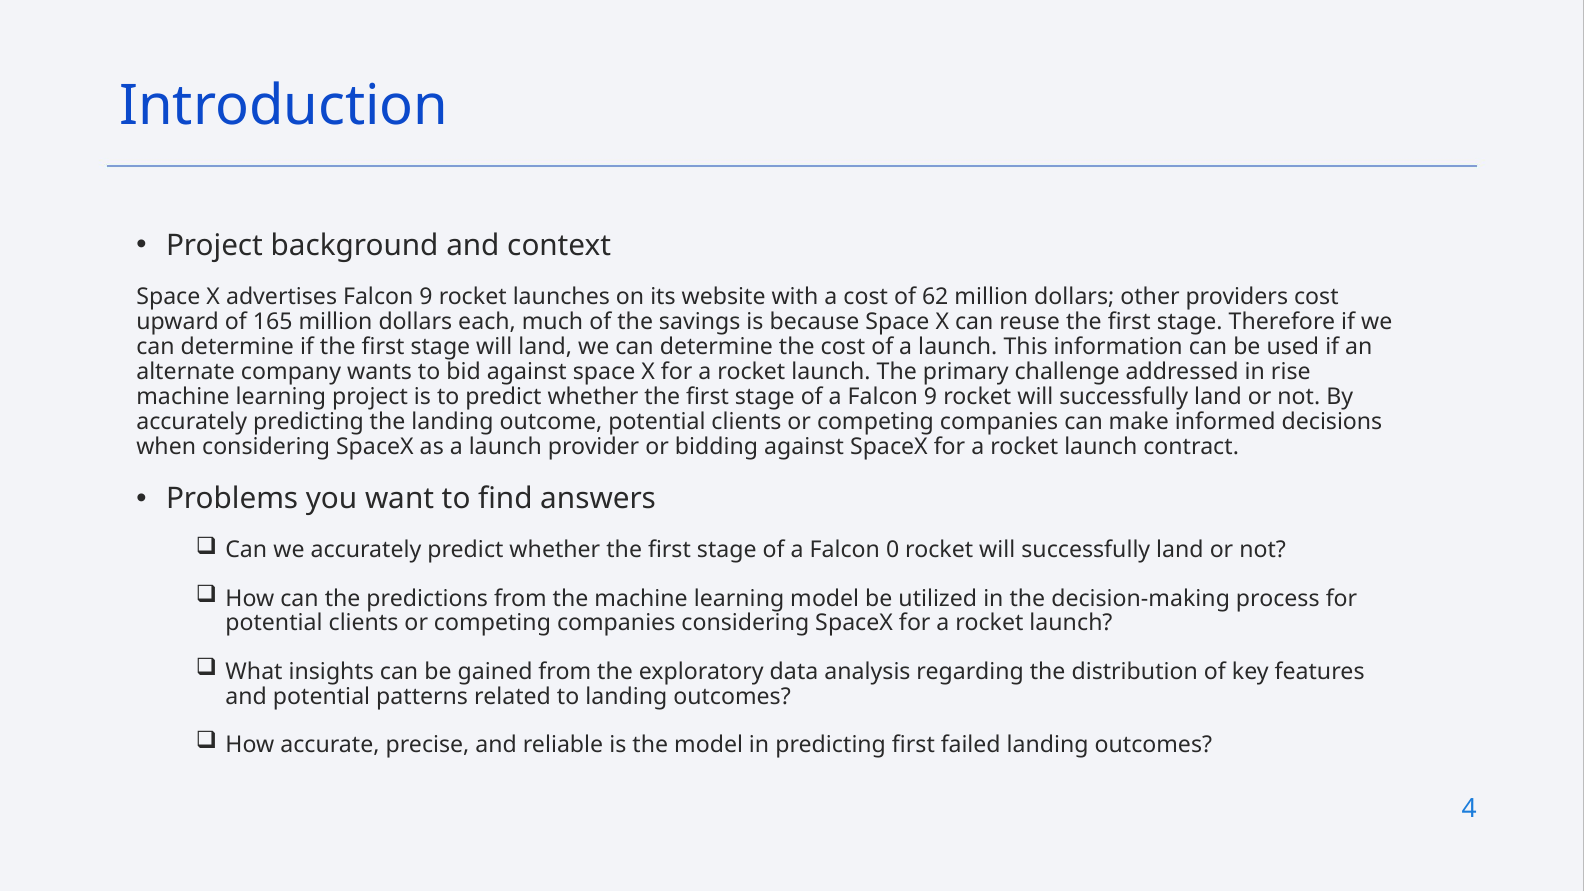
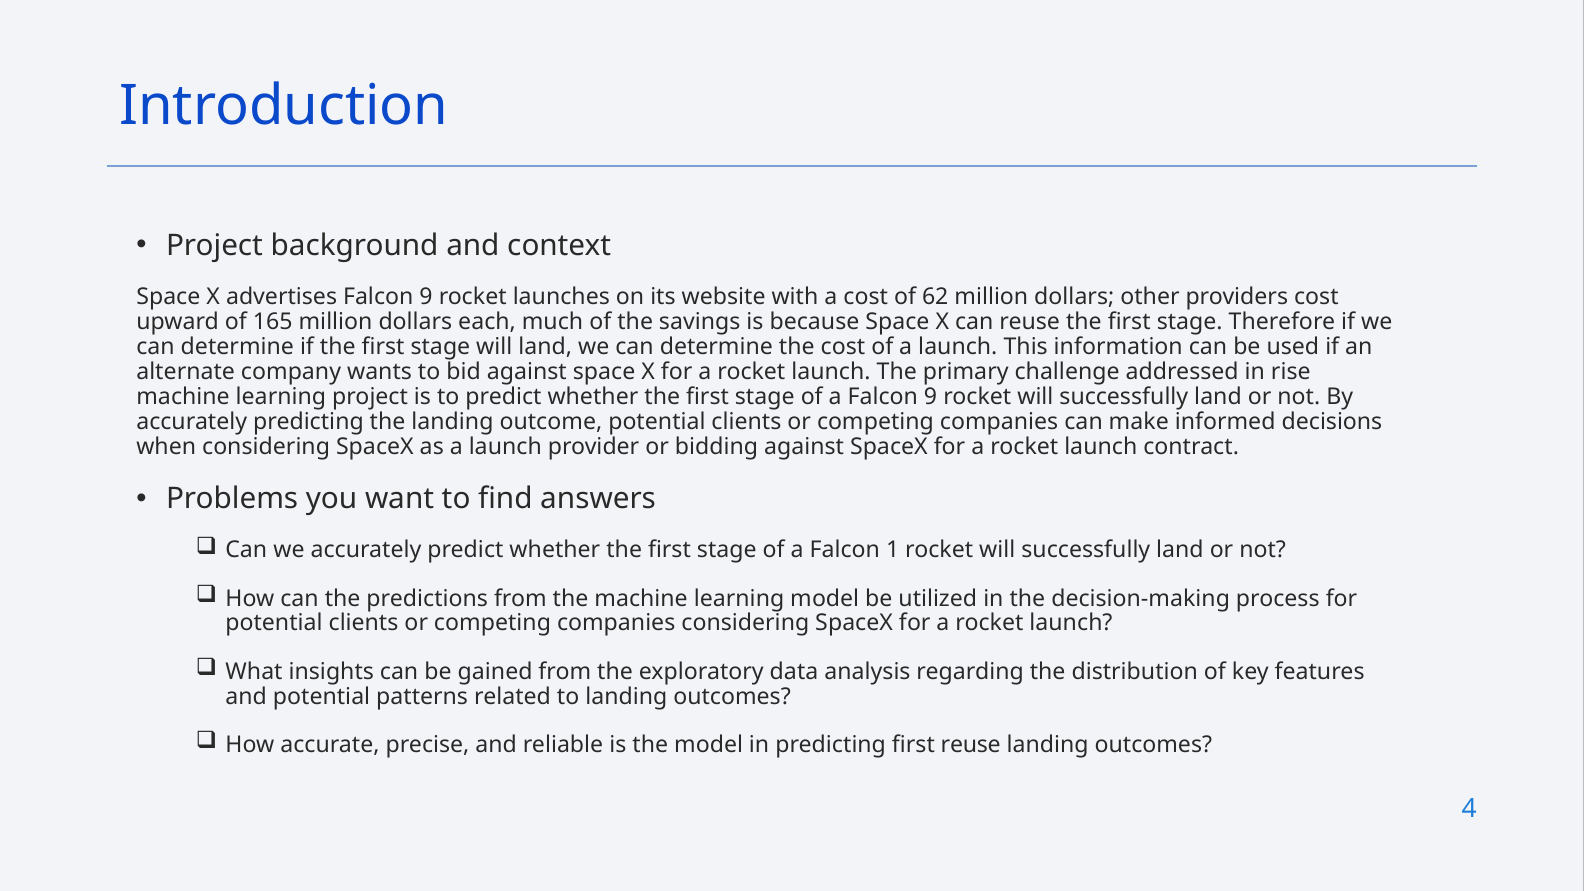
0: 0 -> 1 (893, 550)
first failed: failed -> reuse (971, 745)
